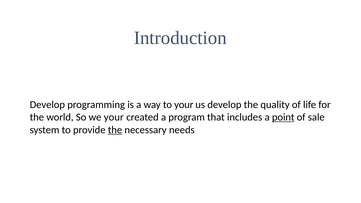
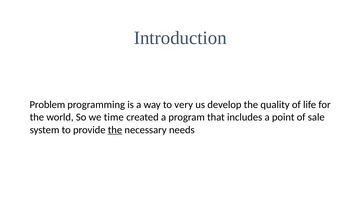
Develop: Develop -> Problem (47, 105)
to your: your -> very (184, 105)
we your: your -> time (114, 117)
point underline: present -> none (283, 117)
